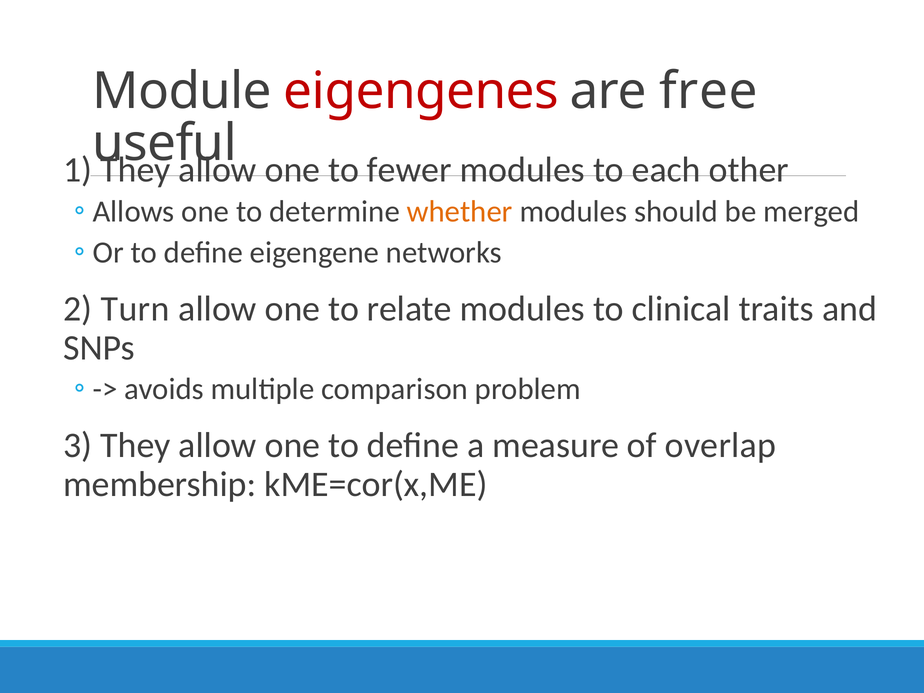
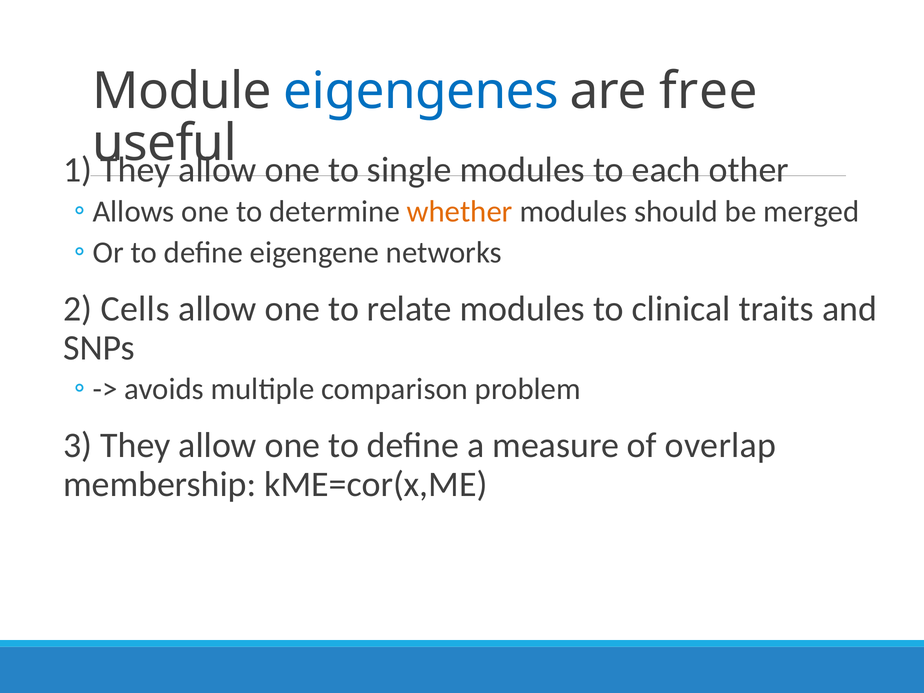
eigengenes colour: red -> blue (421, 91)
fewer: fewer -> single (409, 170)
Turn: Turn -> Cells (135, 309)
